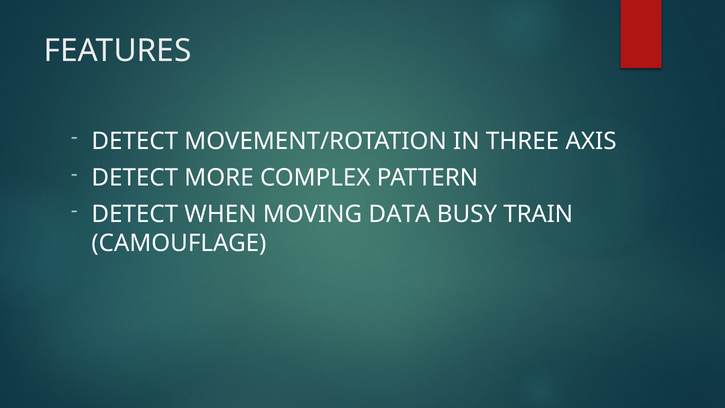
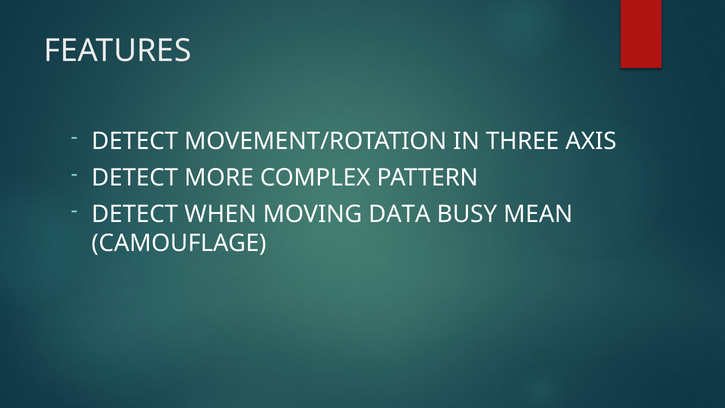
TRAIN: TRAIN -> MEAN (538, 214)
